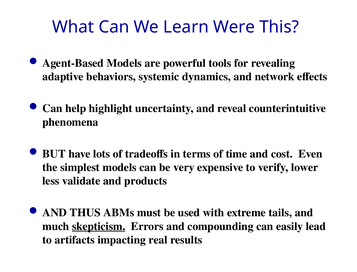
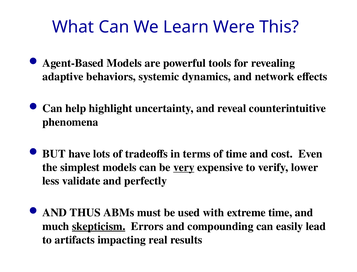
very underline: none -> present (184, 167)
products: products -> perfectly (146, 181)
extreme tails: tails -> time (280, 213)
